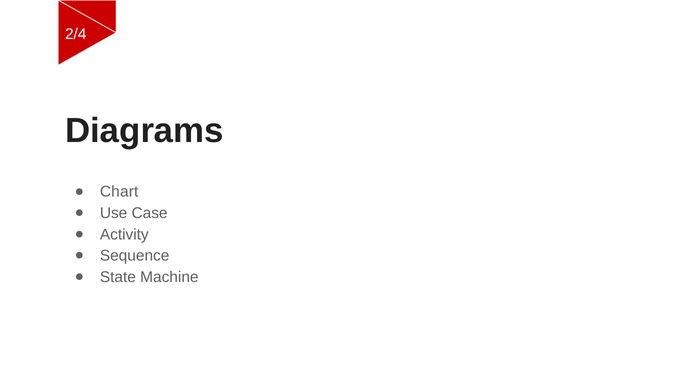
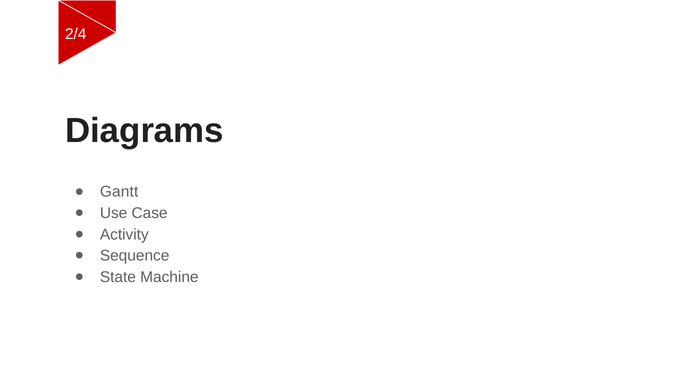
Chart: Chart -> Gantt (119, 192)
